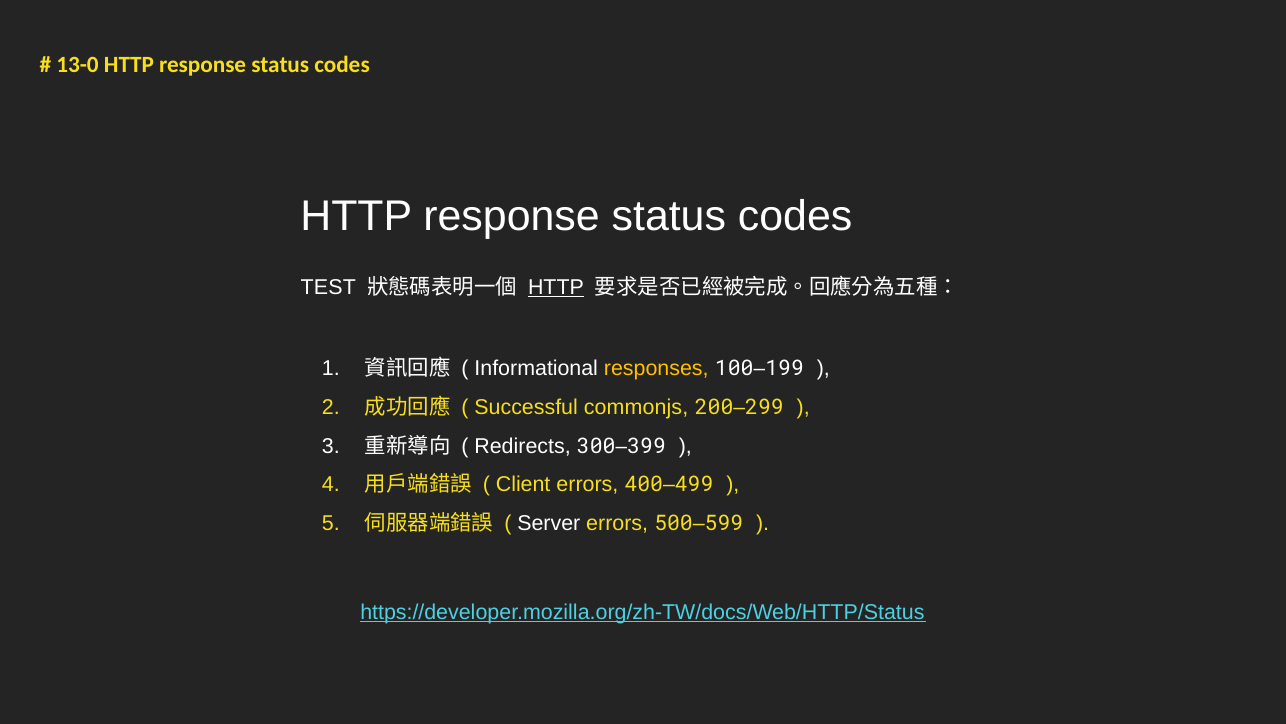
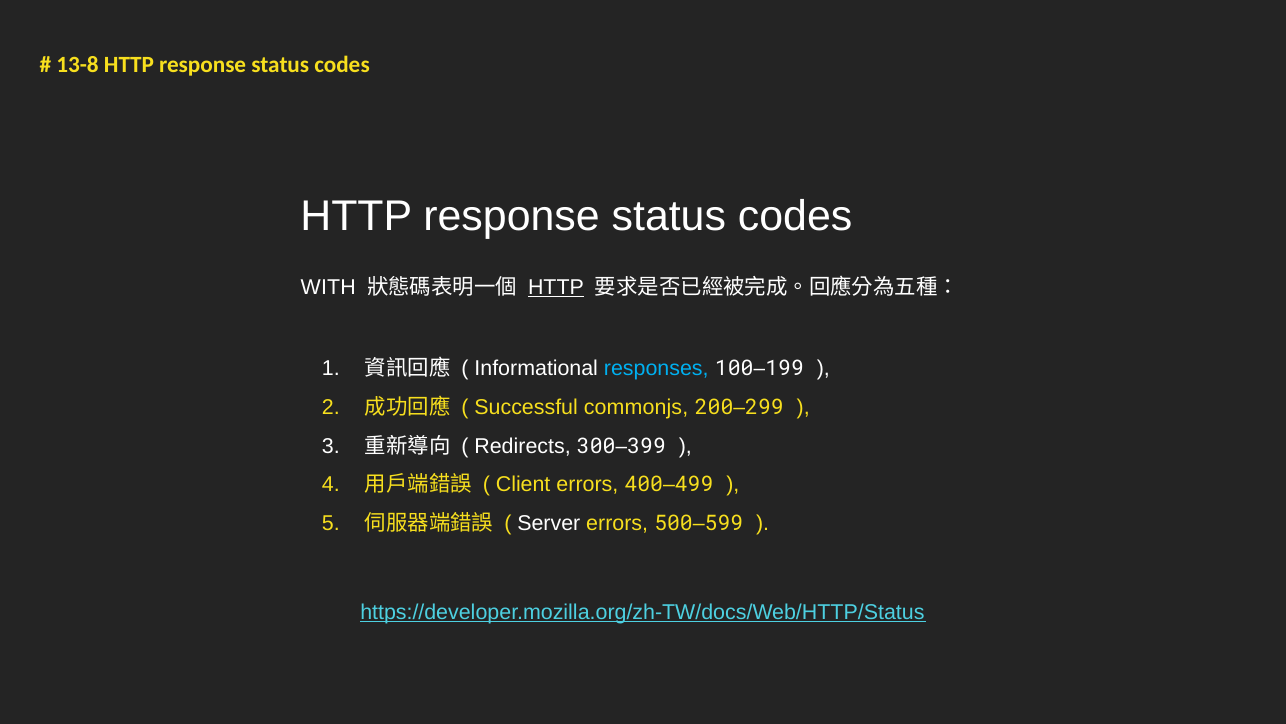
13-0: 13-0 -> 13-8 (78, 65)
TEST: TEST -> WITH (328, 287)
responses colour: yellow -> light blue (656, 369)
